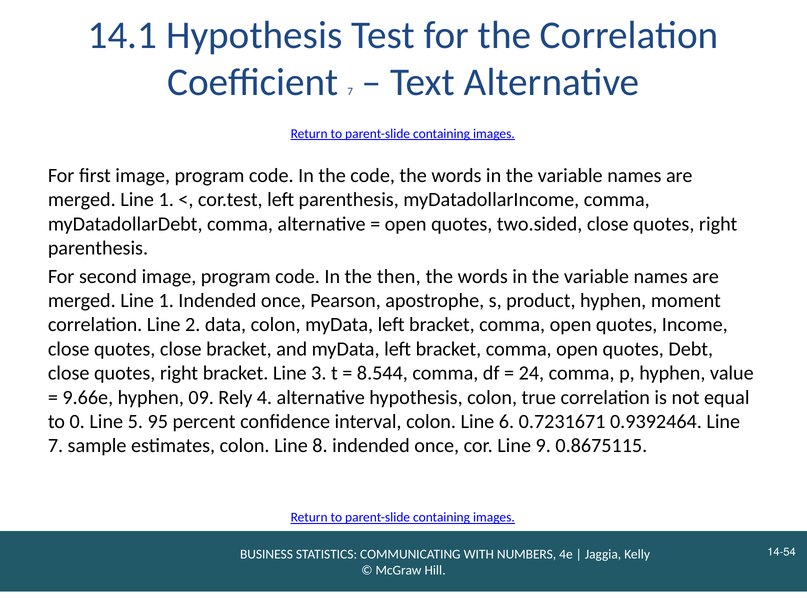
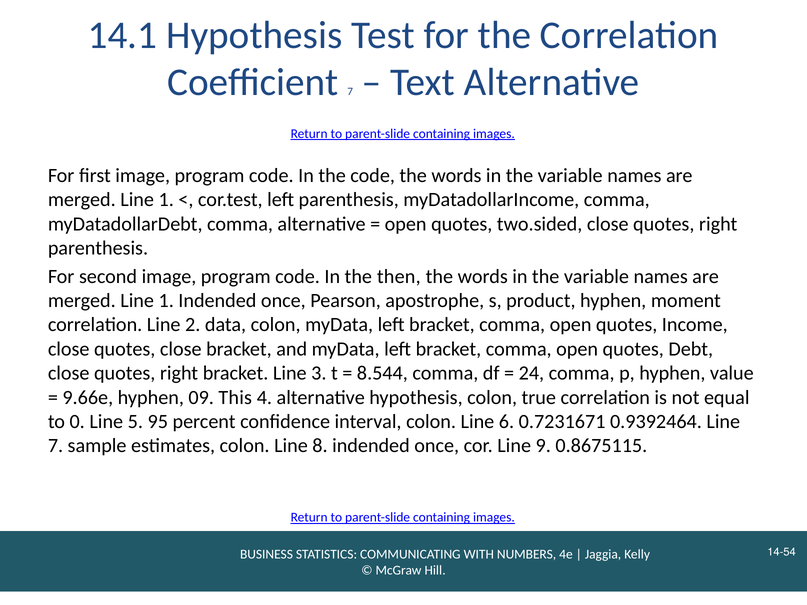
Rely: Rely -> This (235, 398)
